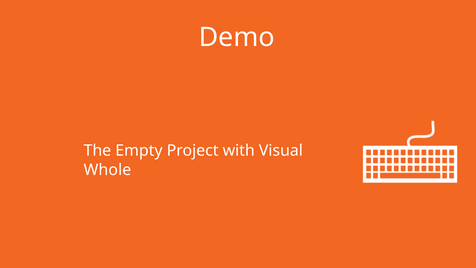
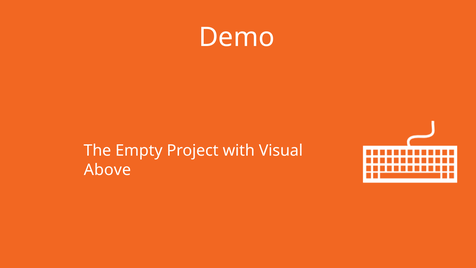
Whole: Whole -> Above (107, 170)
